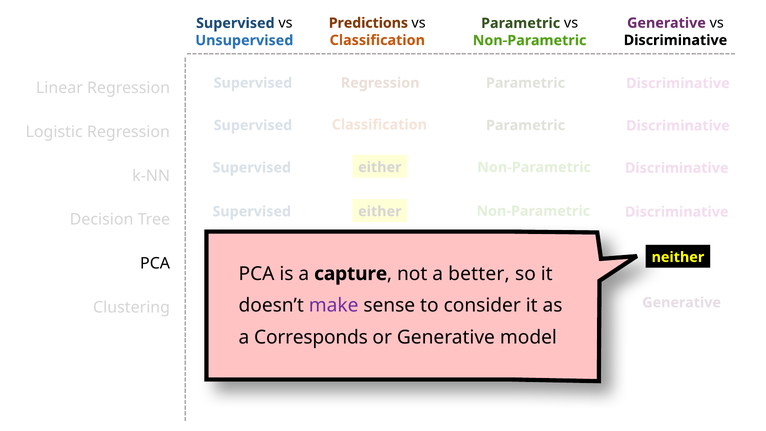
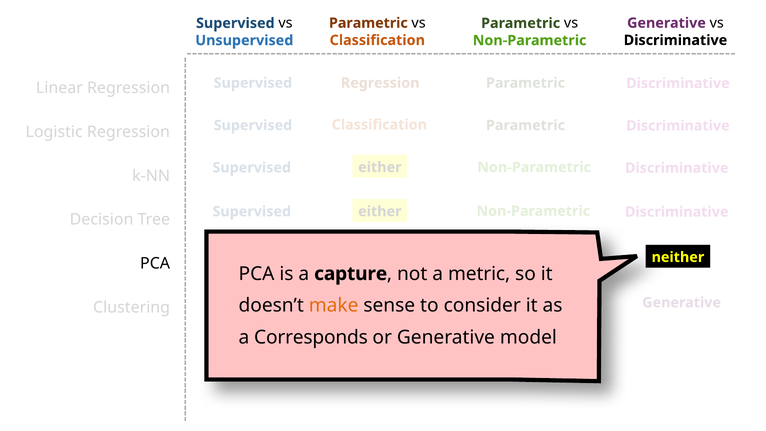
Predictions: Predictions -> Parametric (368, 23)
better: better -> metric (479, 274)
make colour: purple -> orange (334, 306)
